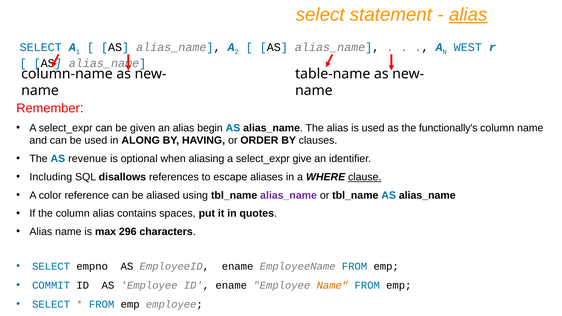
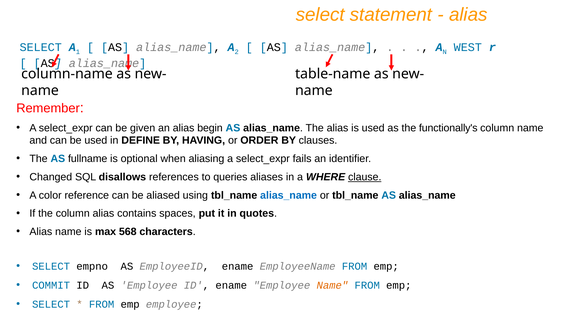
alias underline: present -> none (468, 15)
ALONG: ALONG -> DEFINE (141, 141)
revenue: revenue -> fullname (88, 159)
give: give -> fails (302, 159)
Including: Including -> Changed (51, 177)
escape: escape -> queries (230, 177)
alias_name colour: purple -> blue (289, 195)
296: 296 -> 568 (128, 232)
